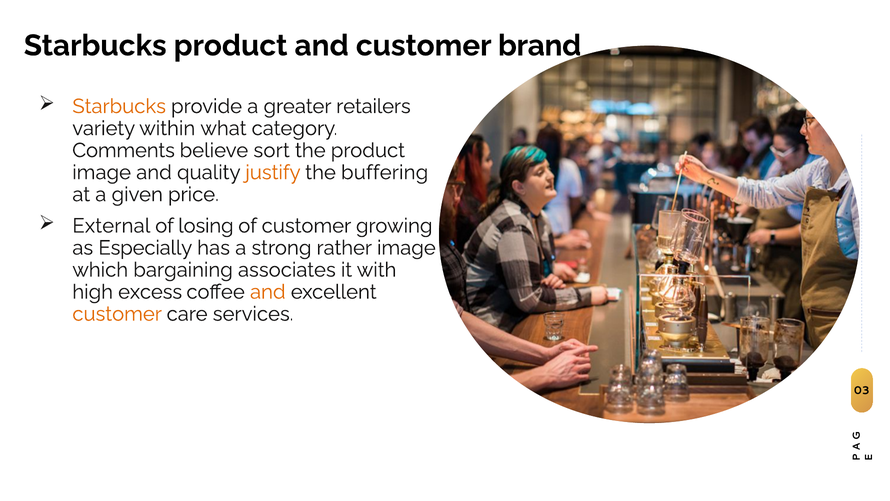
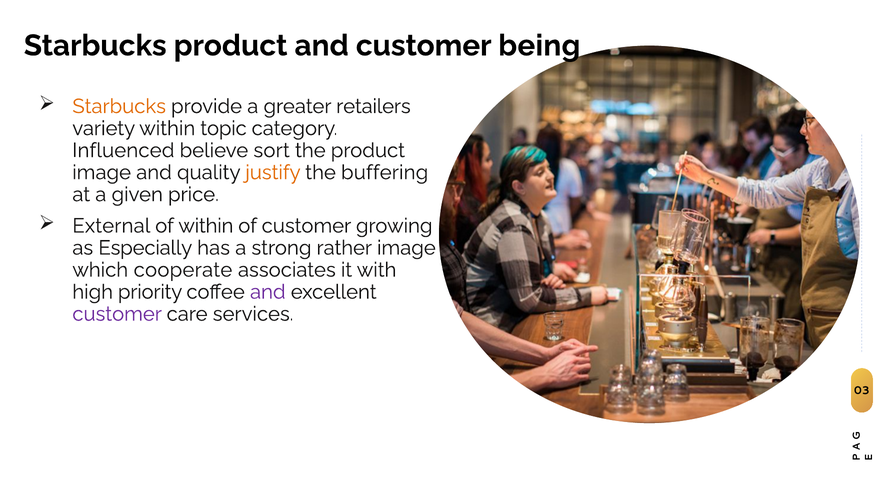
brand: brand -> being (539, 46)
what: what -> topic (224, 128)
Comments: Comments -> Influenced (123, 150)
of losing: losing -> within (206, 226)
bargaining: bargaining -> cooperate (183, 270)
excess: excess -> priority (150, 292)
and colour: orange -> purple (268, 292)
customer colour: orange -> purple (117, 314)
